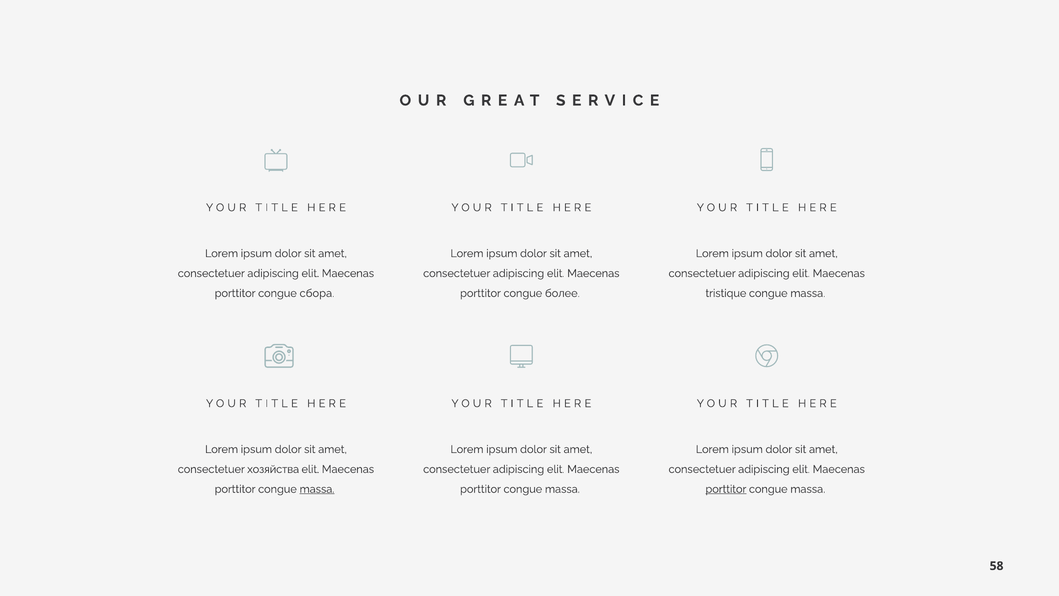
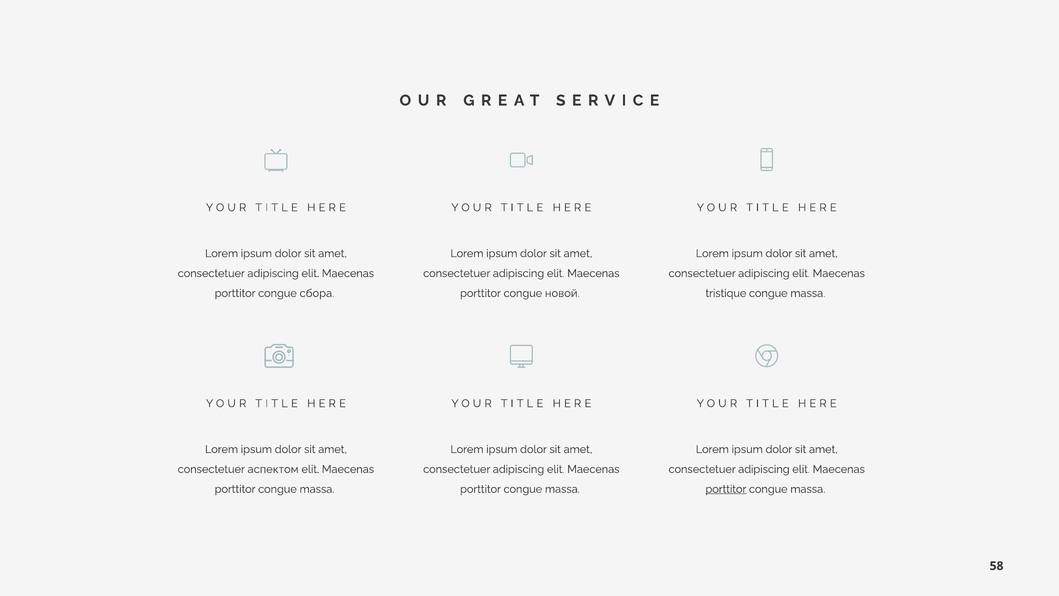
более: более -> новой (562, 293)
хозяйства: хозяйства -> аспектом (273, 469)
massa underline: present -> none (317, 489)
